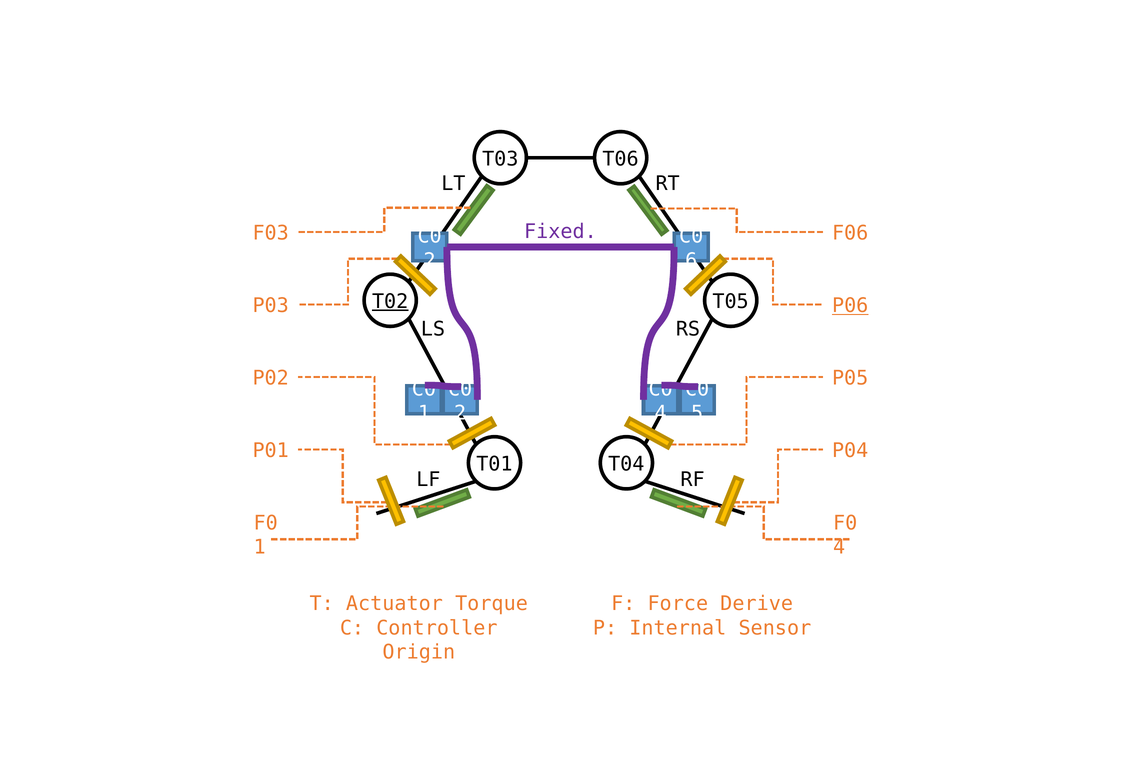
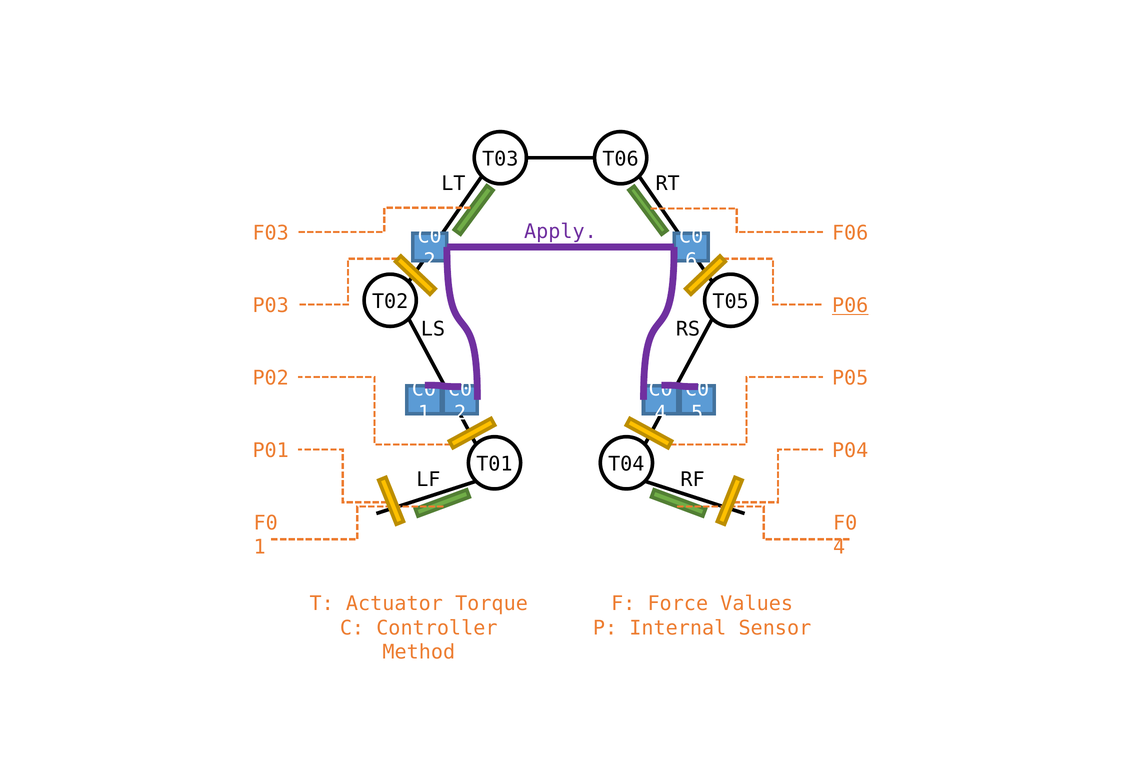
Fixed: Fixed -> Apply (560, 232)
T02 underline: present -> none (390, 302)
Derive: Derive -> Values (757, 604)
Origin: Origin -> Method (419, 652)
